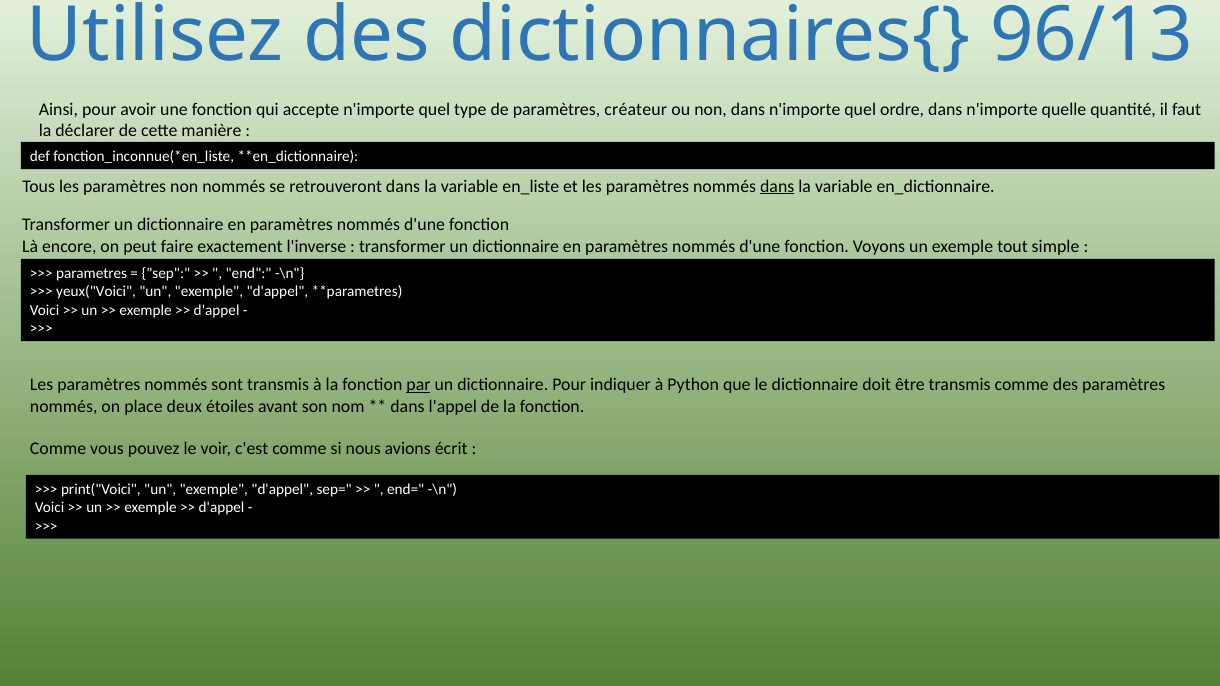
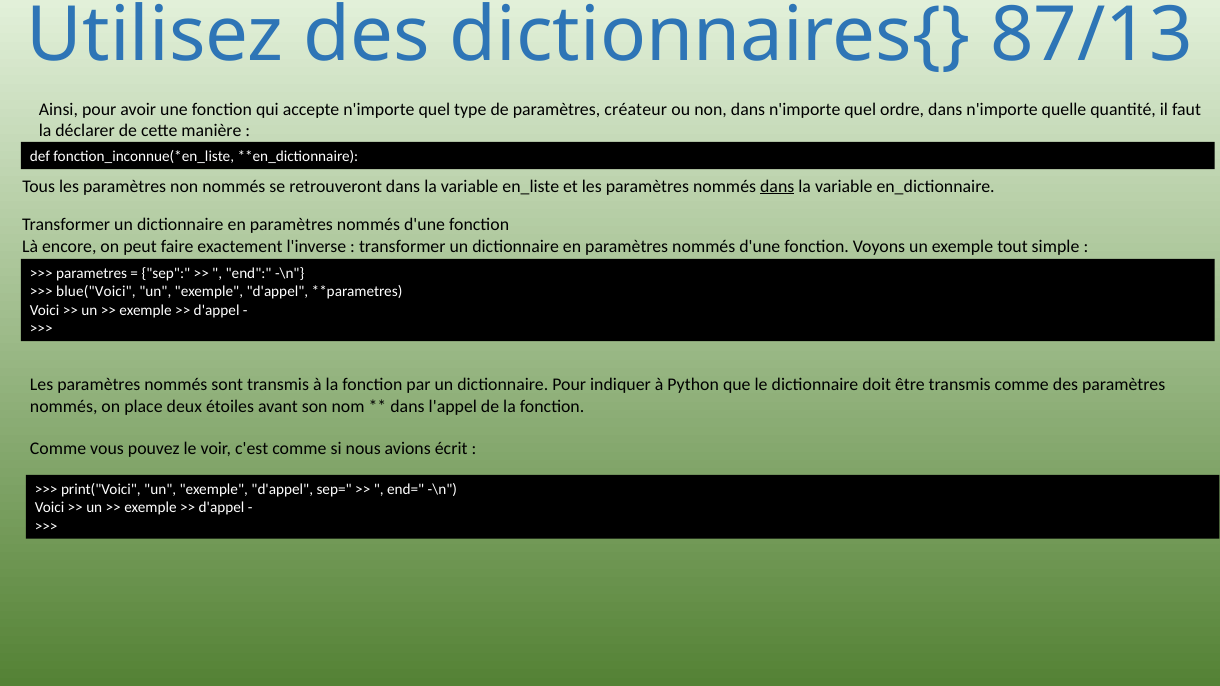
96/13: 96/13 -> 87/13 (1092, 35)
yeux("Voici: yeux("Voici -> blue("Voici (96, 292)
par underline: present -> none (418, 385)
